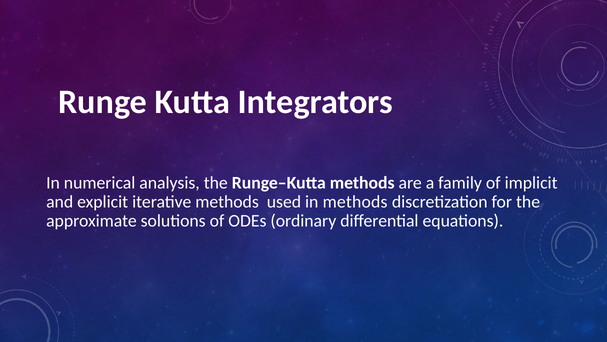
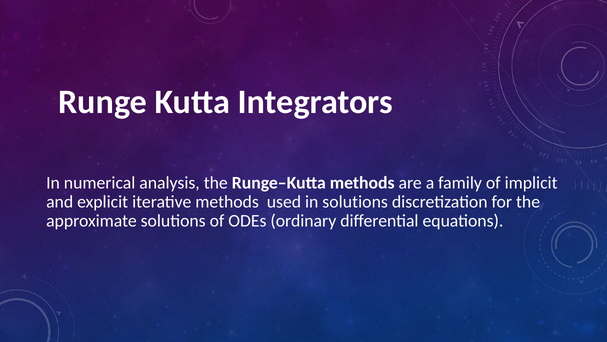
in methods: methods -> solutions (355, 202)
